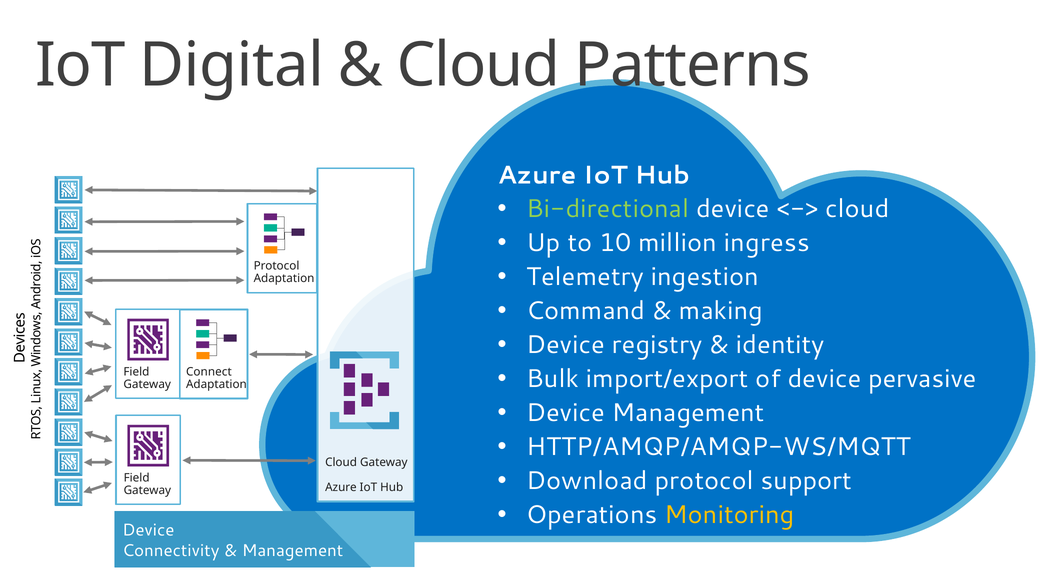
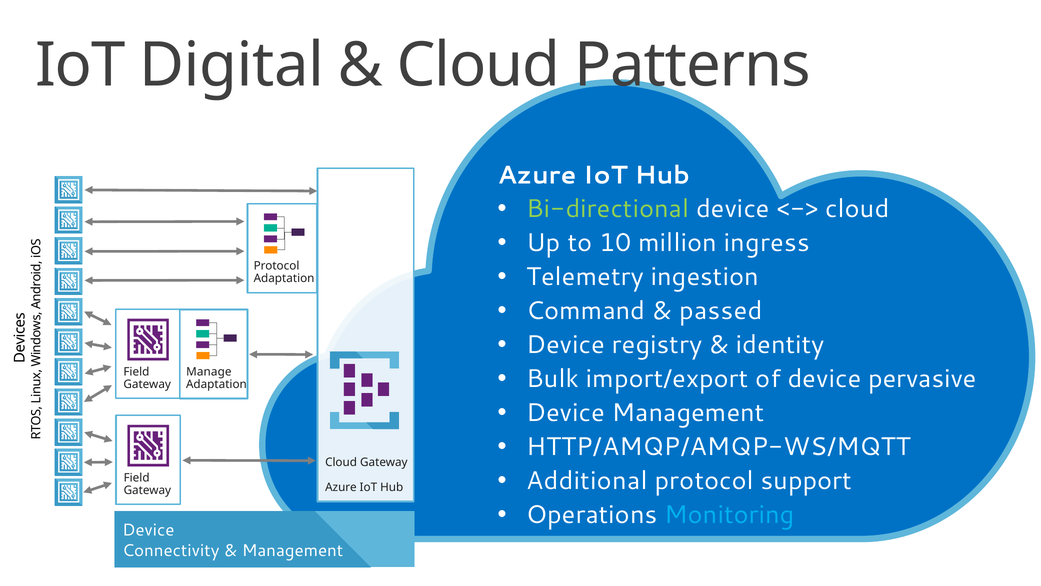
making: making -> passed (721, 311)
Connect: Connect -> Manage (209, 371)
Download: Download -> Additional (587, 480)
Monitoring colour: yellow -> light blue (729, 514)
